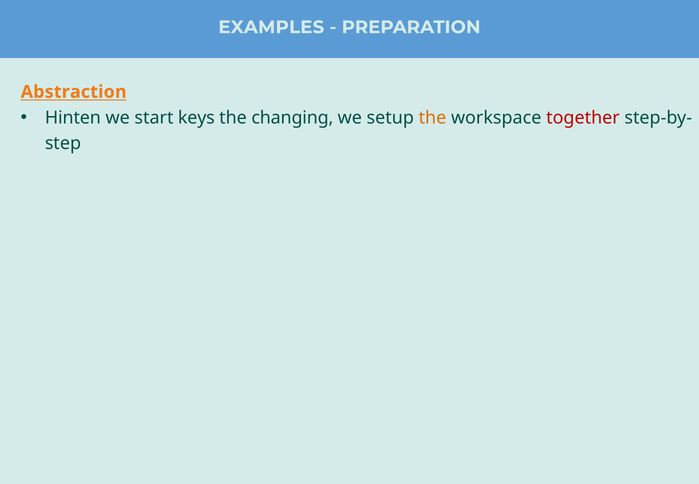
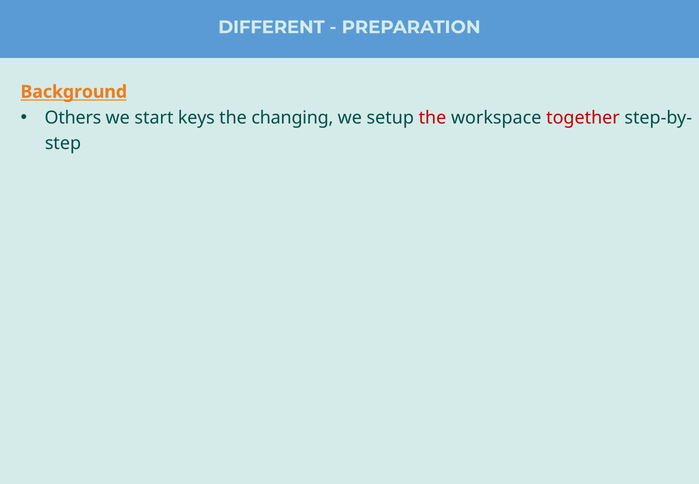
EXAMPLES: EXAMPLES -> DIFFERENT (271, 27)
Abstraction: Abstraction -> Background (74, 92)
Hinten: Hinten -> Others (73, 118)
the colour: orange -> red (432, 118)
